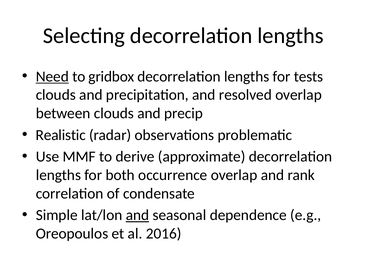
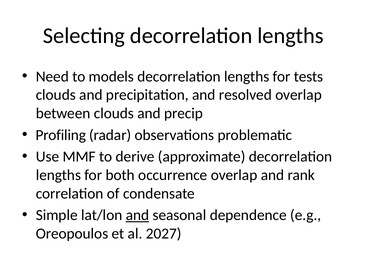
Need underline: present -> none (52, 76)
gridbox: gridbox -> models (111, 76)
Realistic: Realistic -> Profiling (61, 135)
2016: 2016 -> 2027 (164, 233)
